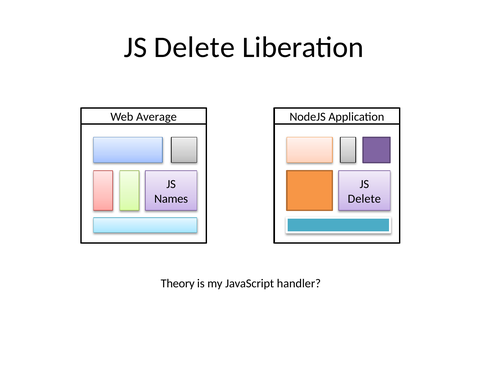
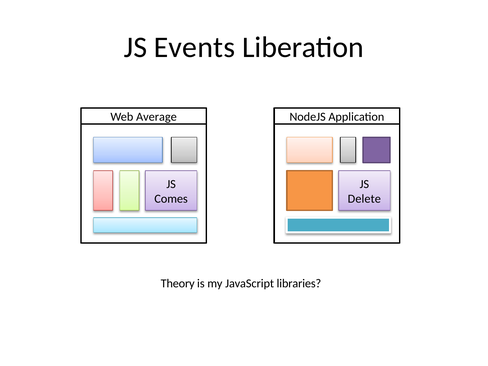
Delete: Delete -> Events (194, 47)
Names: Names -> Comes (171, 199)
handler: handler -> libraries (299, 283)
